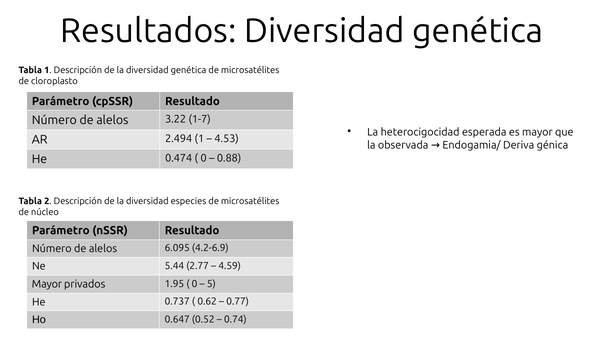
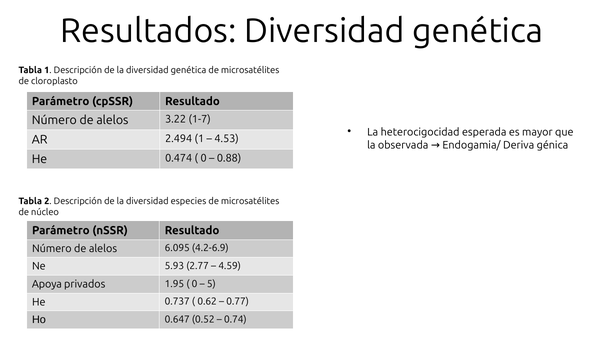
5.44: 5.44 -> 5.93 (174, 266)
Mayor: Mayor -> Apoya (47, 284)
